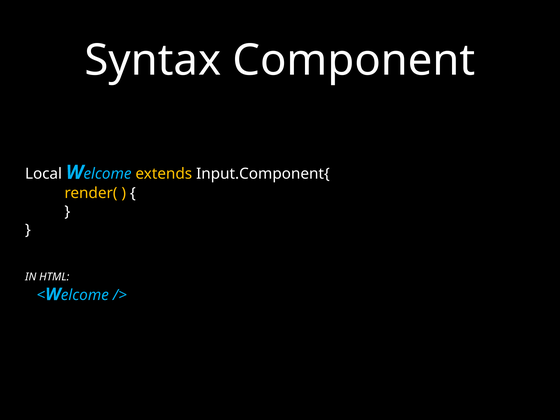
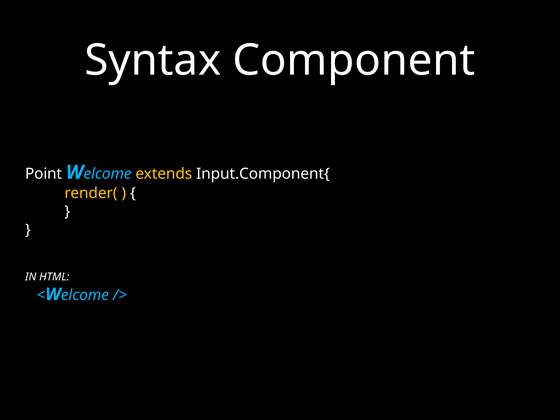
Local: Local -> Point (44, 174)
